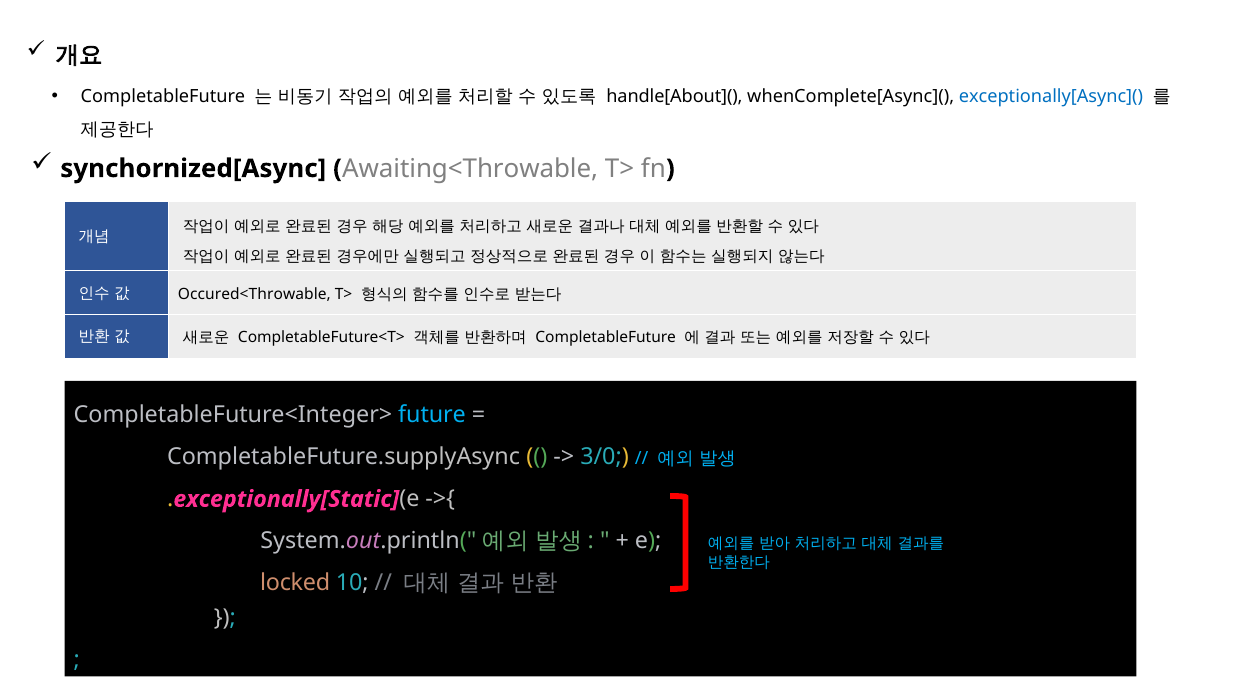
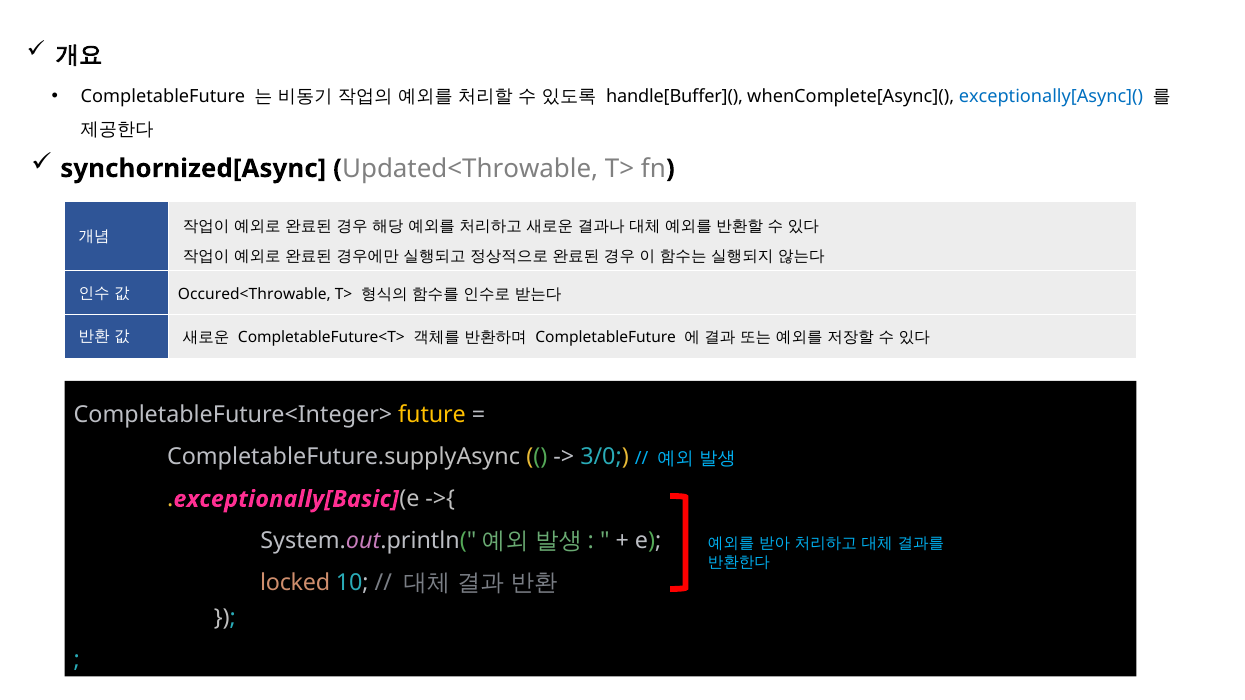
handle[About](: handle[About]( -> handle[Buffer]( (675, 97)
Awaiting<Throwable: Awaiting<Throwable -> Updated<Throwable (470, 169)
future colour: light blue -> yellow (432, 415)
exceptionally[Static: exceptionally[Static -> exceptionally[Basic (286, 499)
